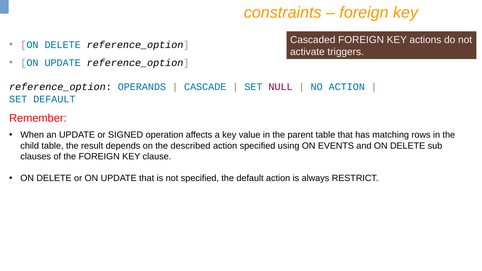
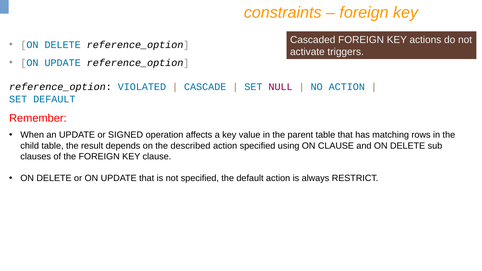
OPERANDS: OPERANDS -> VIOLATED (142, 87)
ON EVENTS: EVENTS -> CLAUSE (336, 146)
